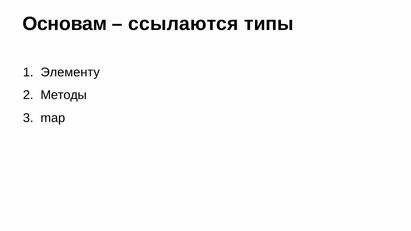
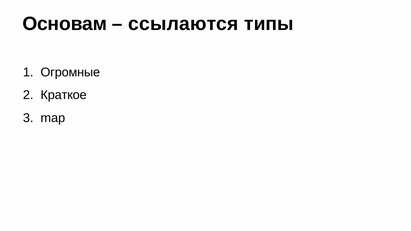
Элементу: Элементу -> Огромные (70, 72)
Методы: Методы -> Краткое (64, 95)
